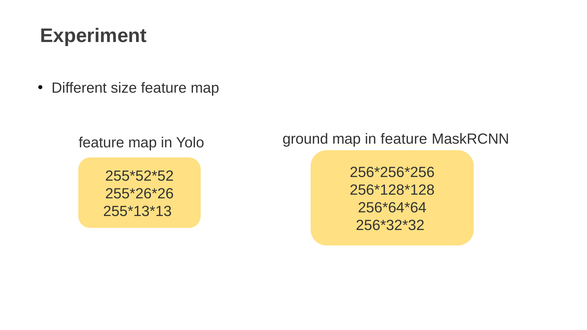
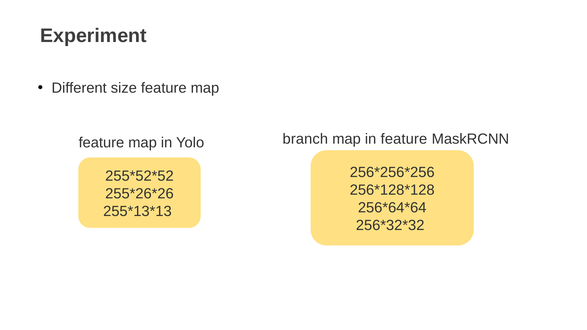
ground: ground -> branch (305, 139)
